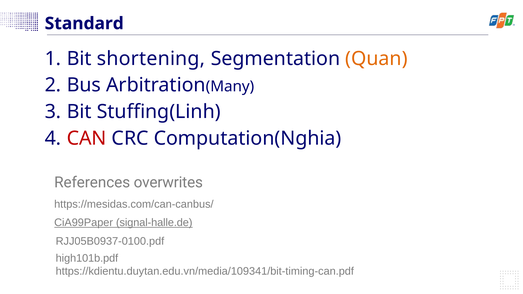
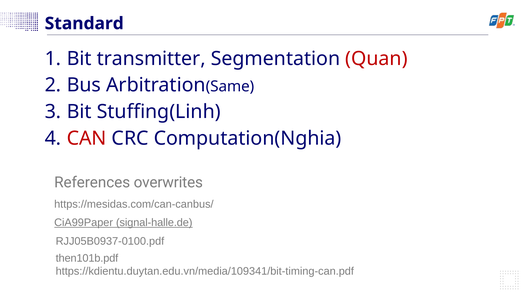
shortening: shortening -> transmitter (151, 59)
Quan colour: orange -> red (376, 59)
Many: Many -> Same (230, 87)
high101b.pdf: high101b.pdf -> then101b.pdf (87, 258)
